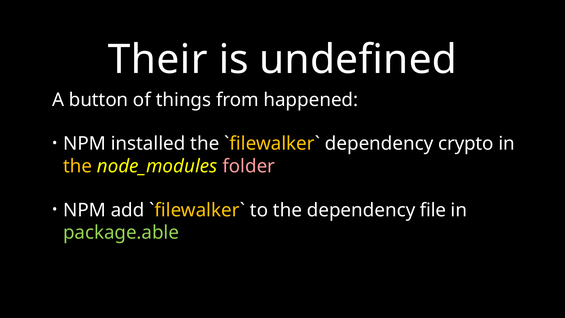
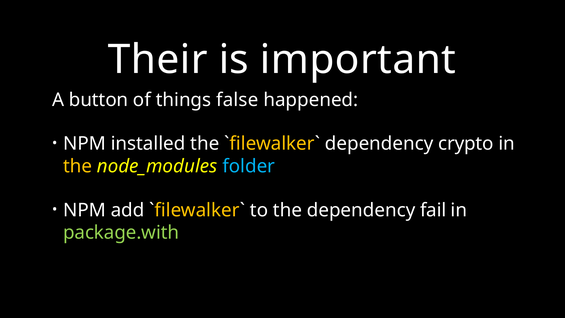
undefined: undefined -> important (358, 59)
from: from -> false (237, 100)
folder colour: pink -> light blue (249, 166)
file: file -> fail (433, 210)
package.able: package.able -> package.with (121, 233)
